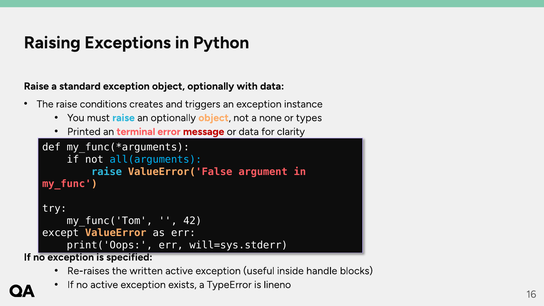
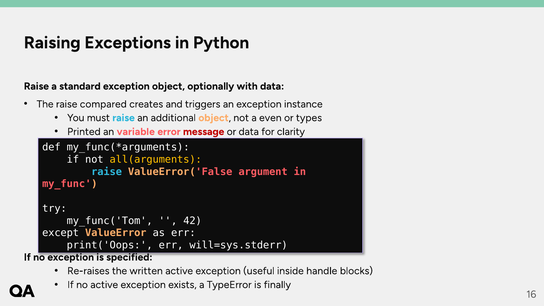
conditions: conditions -> compared (103, 104)
an optionally: optionally -> additional (173, 118)
none: none -> even (270, 118)
terminal: terminal -> variable (136, 132)
all(arguments colour: light blue -> yellow (156, 159)
lineno: lineno -> finally (277, 285)
